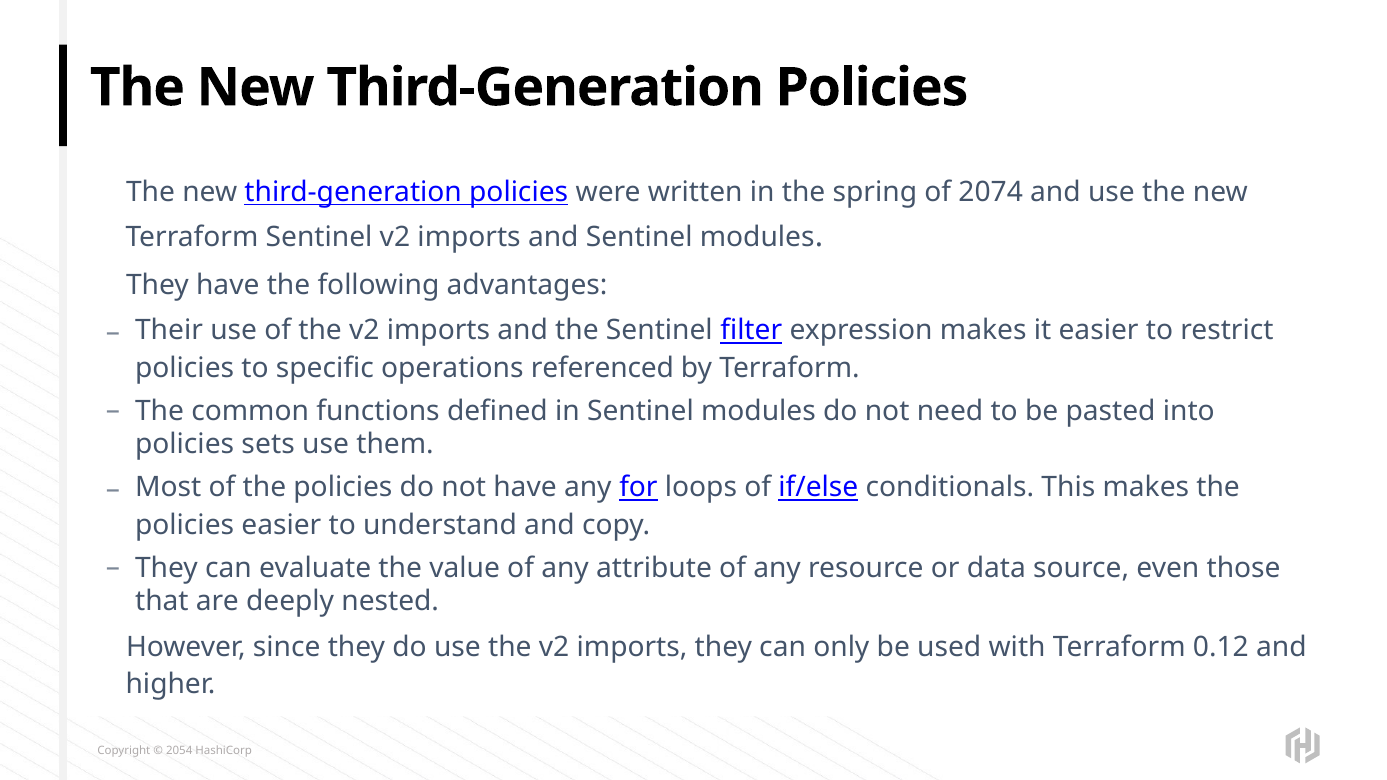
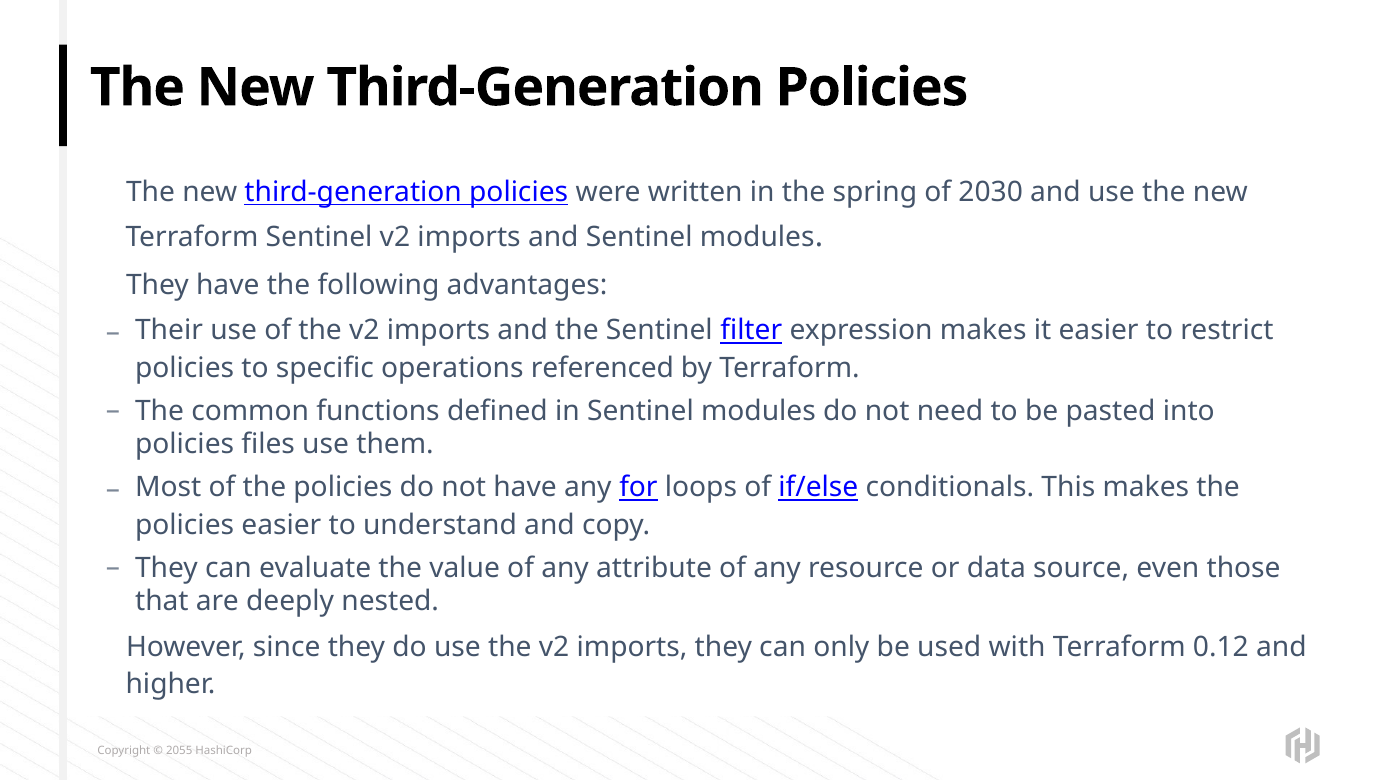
2074: 2074 -> 2030 (991, 192)
sets: sets -> files (268, 445)
2054: 2054 -> 2055 (179, 751)
